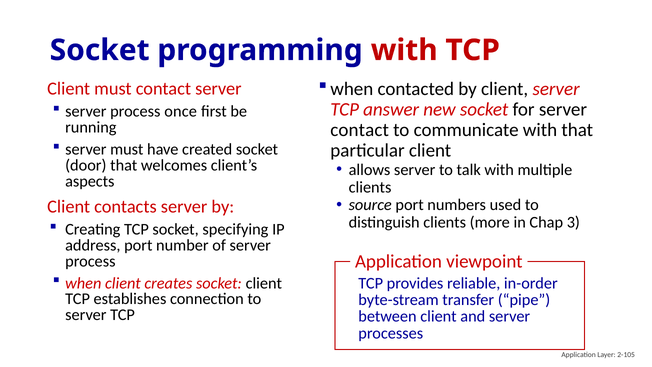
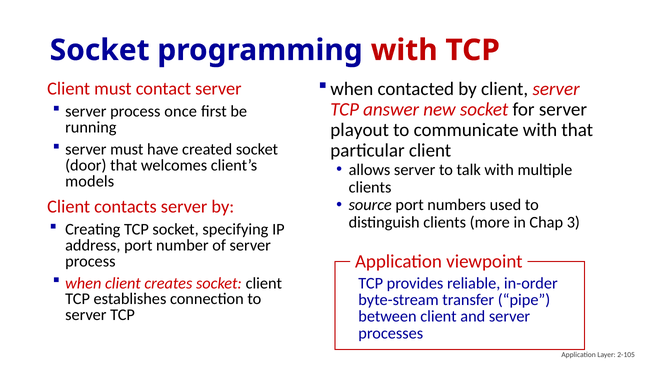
contact: contact -> playout (360, 130)
aspects: aspects -> models (90, 181)
